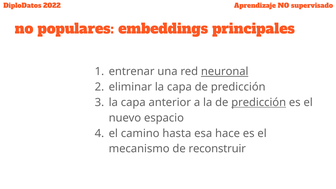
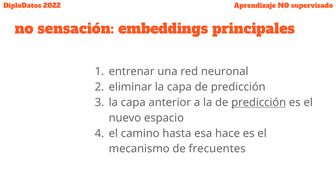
populares: populares -> sensación (76, 29)
neuronal underline: present -> none (225, 72)
reconstruir: reconstruir -> frecuentes (217, 149)
